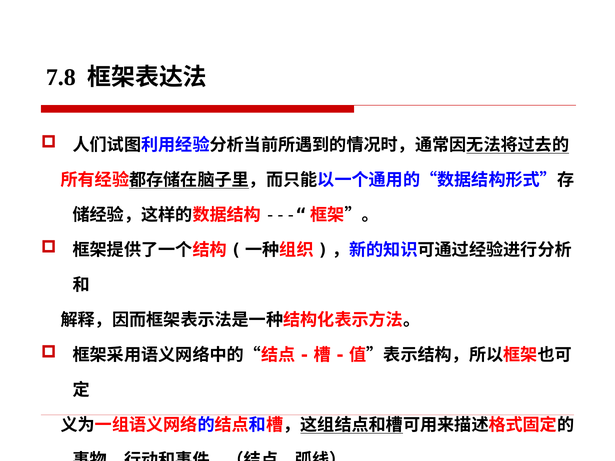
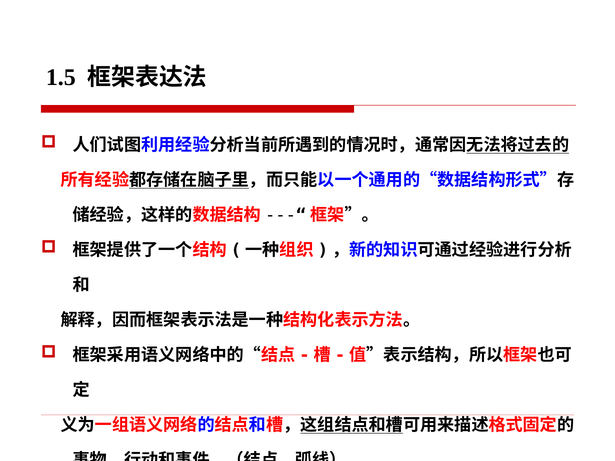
7.8: 7.8 -> 1.5 (61, 78)
